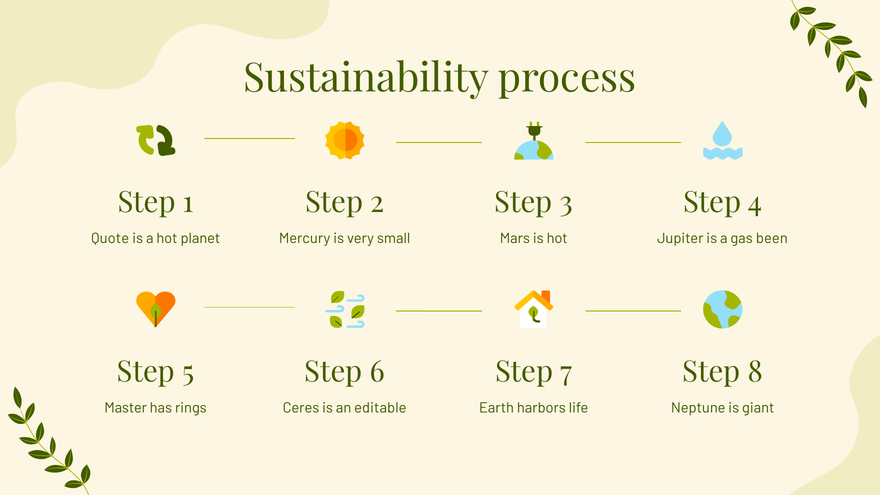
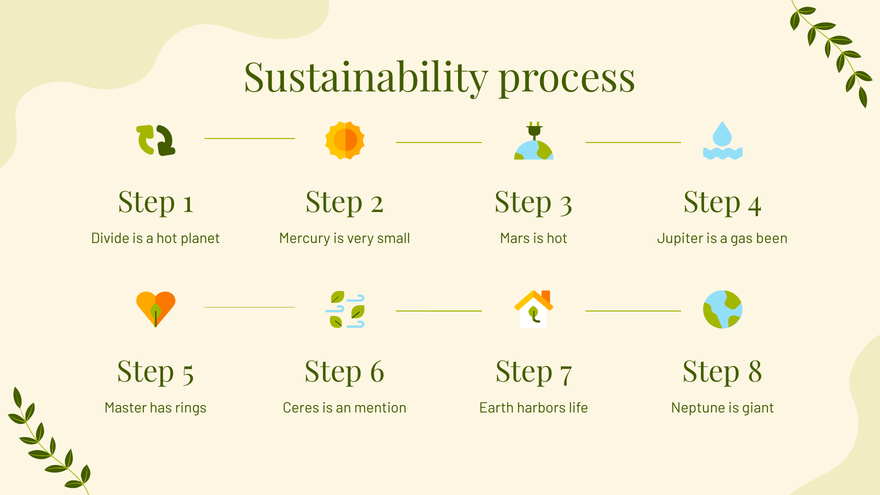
Quote: Quote -> Divide (110, 239)
editable: editable -> mention (380, 408)
